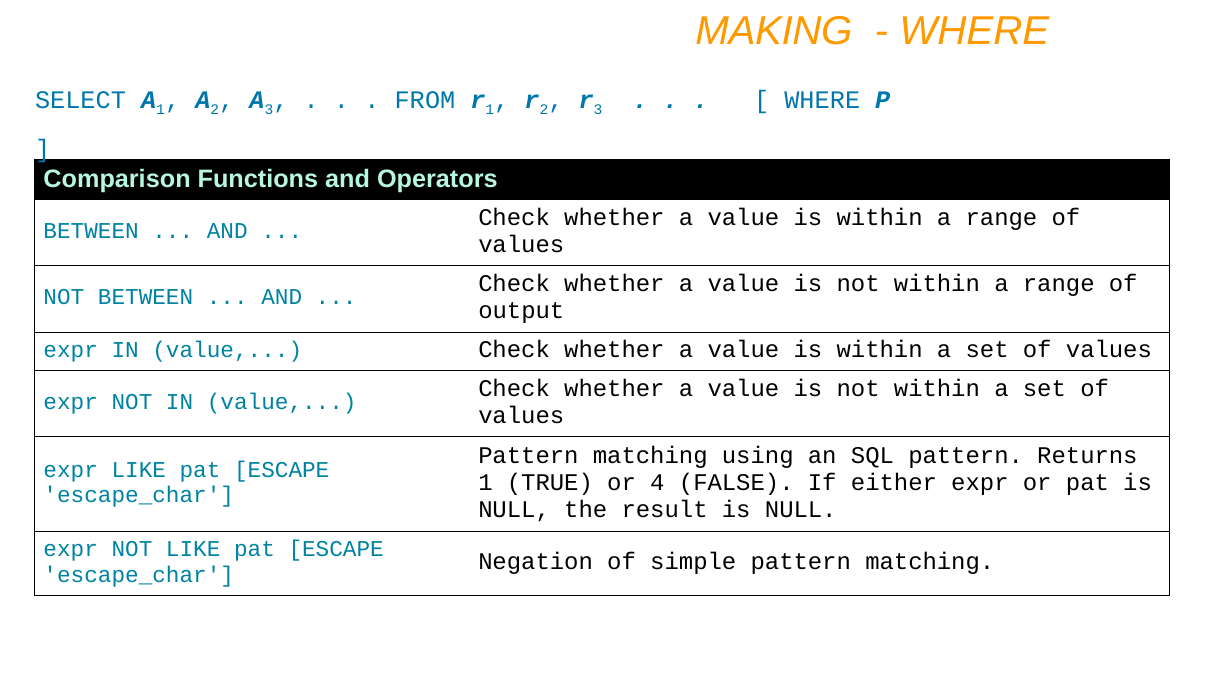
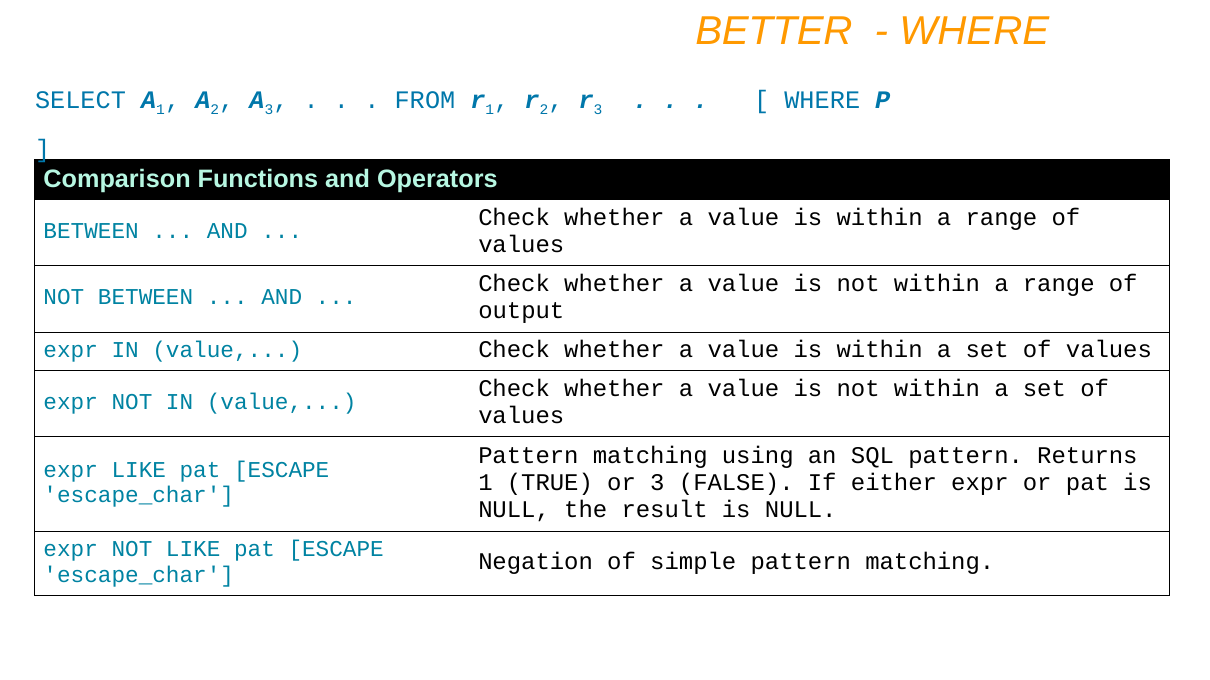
MAKING: MAKING -> BETTER (774, 31)
or 4: 4 -> 3 (657, 483)
